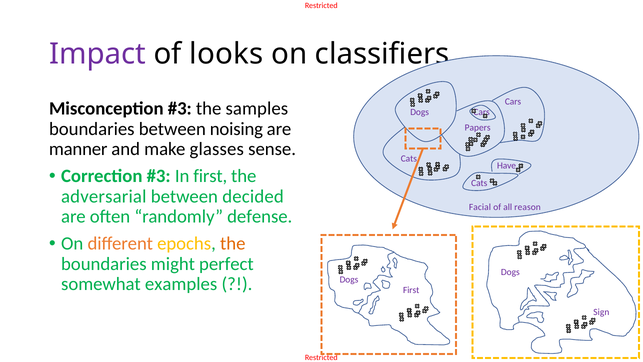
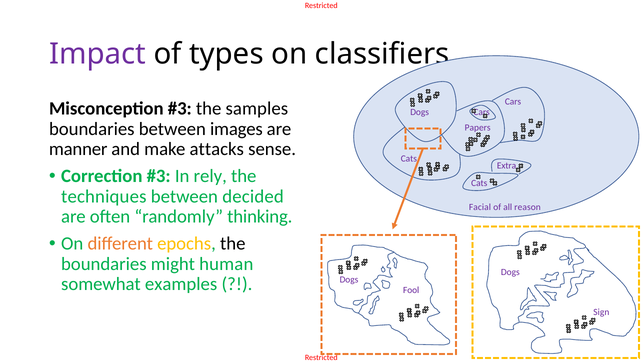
looks: looks -> types (226, 54)
noising: noising -> images (236, 129)
glasses: glasses -> attacks (217, 149)
Have: Have -> Extra (507, 166)
In first: first -> rely (210, 176)
adversarial: adversarial -> techniques (104, 196)
defense: defense -> thinking (260, 216)
the colour: orange -> black (233, 243)
perfect: perfect -> human (226, 264)
First: First -> Fool (411, 290)
